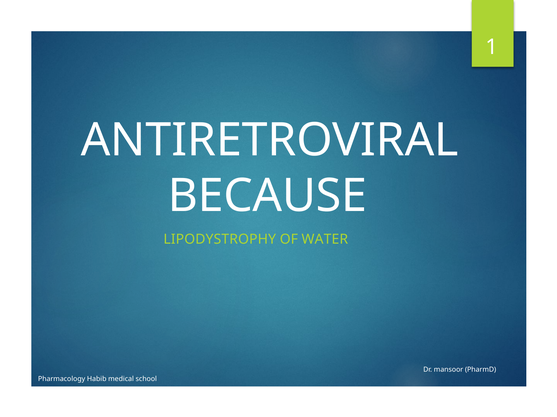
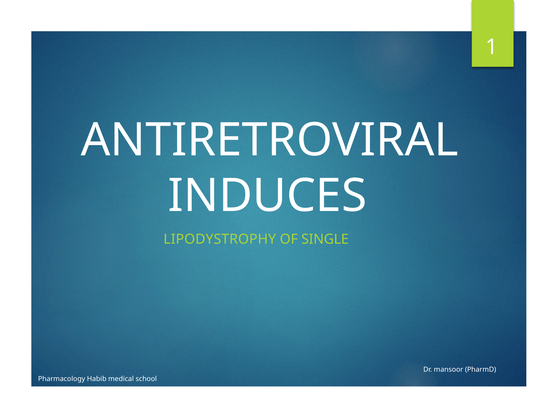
BECAUSE: BECAUSE -> INDUCES (267, 196)
WATER: WATER -> SINGLE (325, 240)
